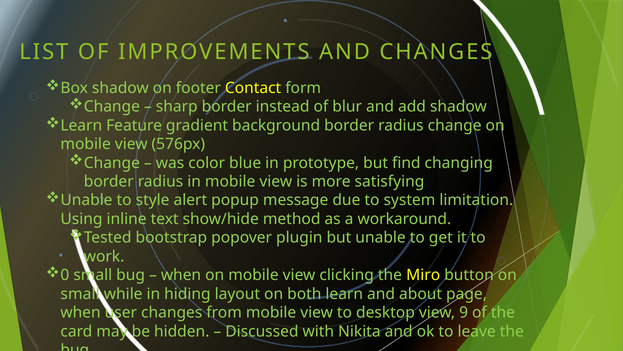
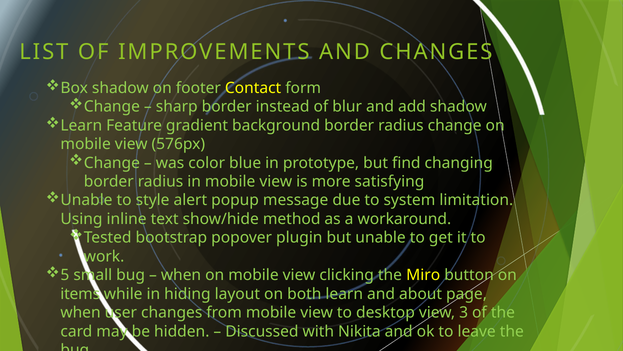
0: 0 -> 5 (65, 275)
small: small -> items (80, 293)
9: 9 -> 3 (464, 312)
